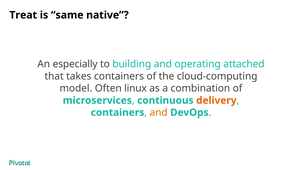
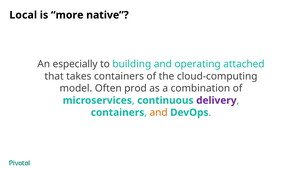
Treat: Treat -> Local (23, 15)
same: same -> more (67, 15)
linux: linux -> prod (136, 88)
delivery colour: orange -> purple (216, 100)
